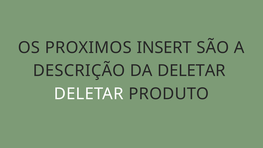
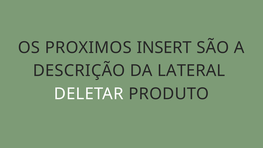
DA DELETAR: DELETAR -> LATERAL (191, 71)
